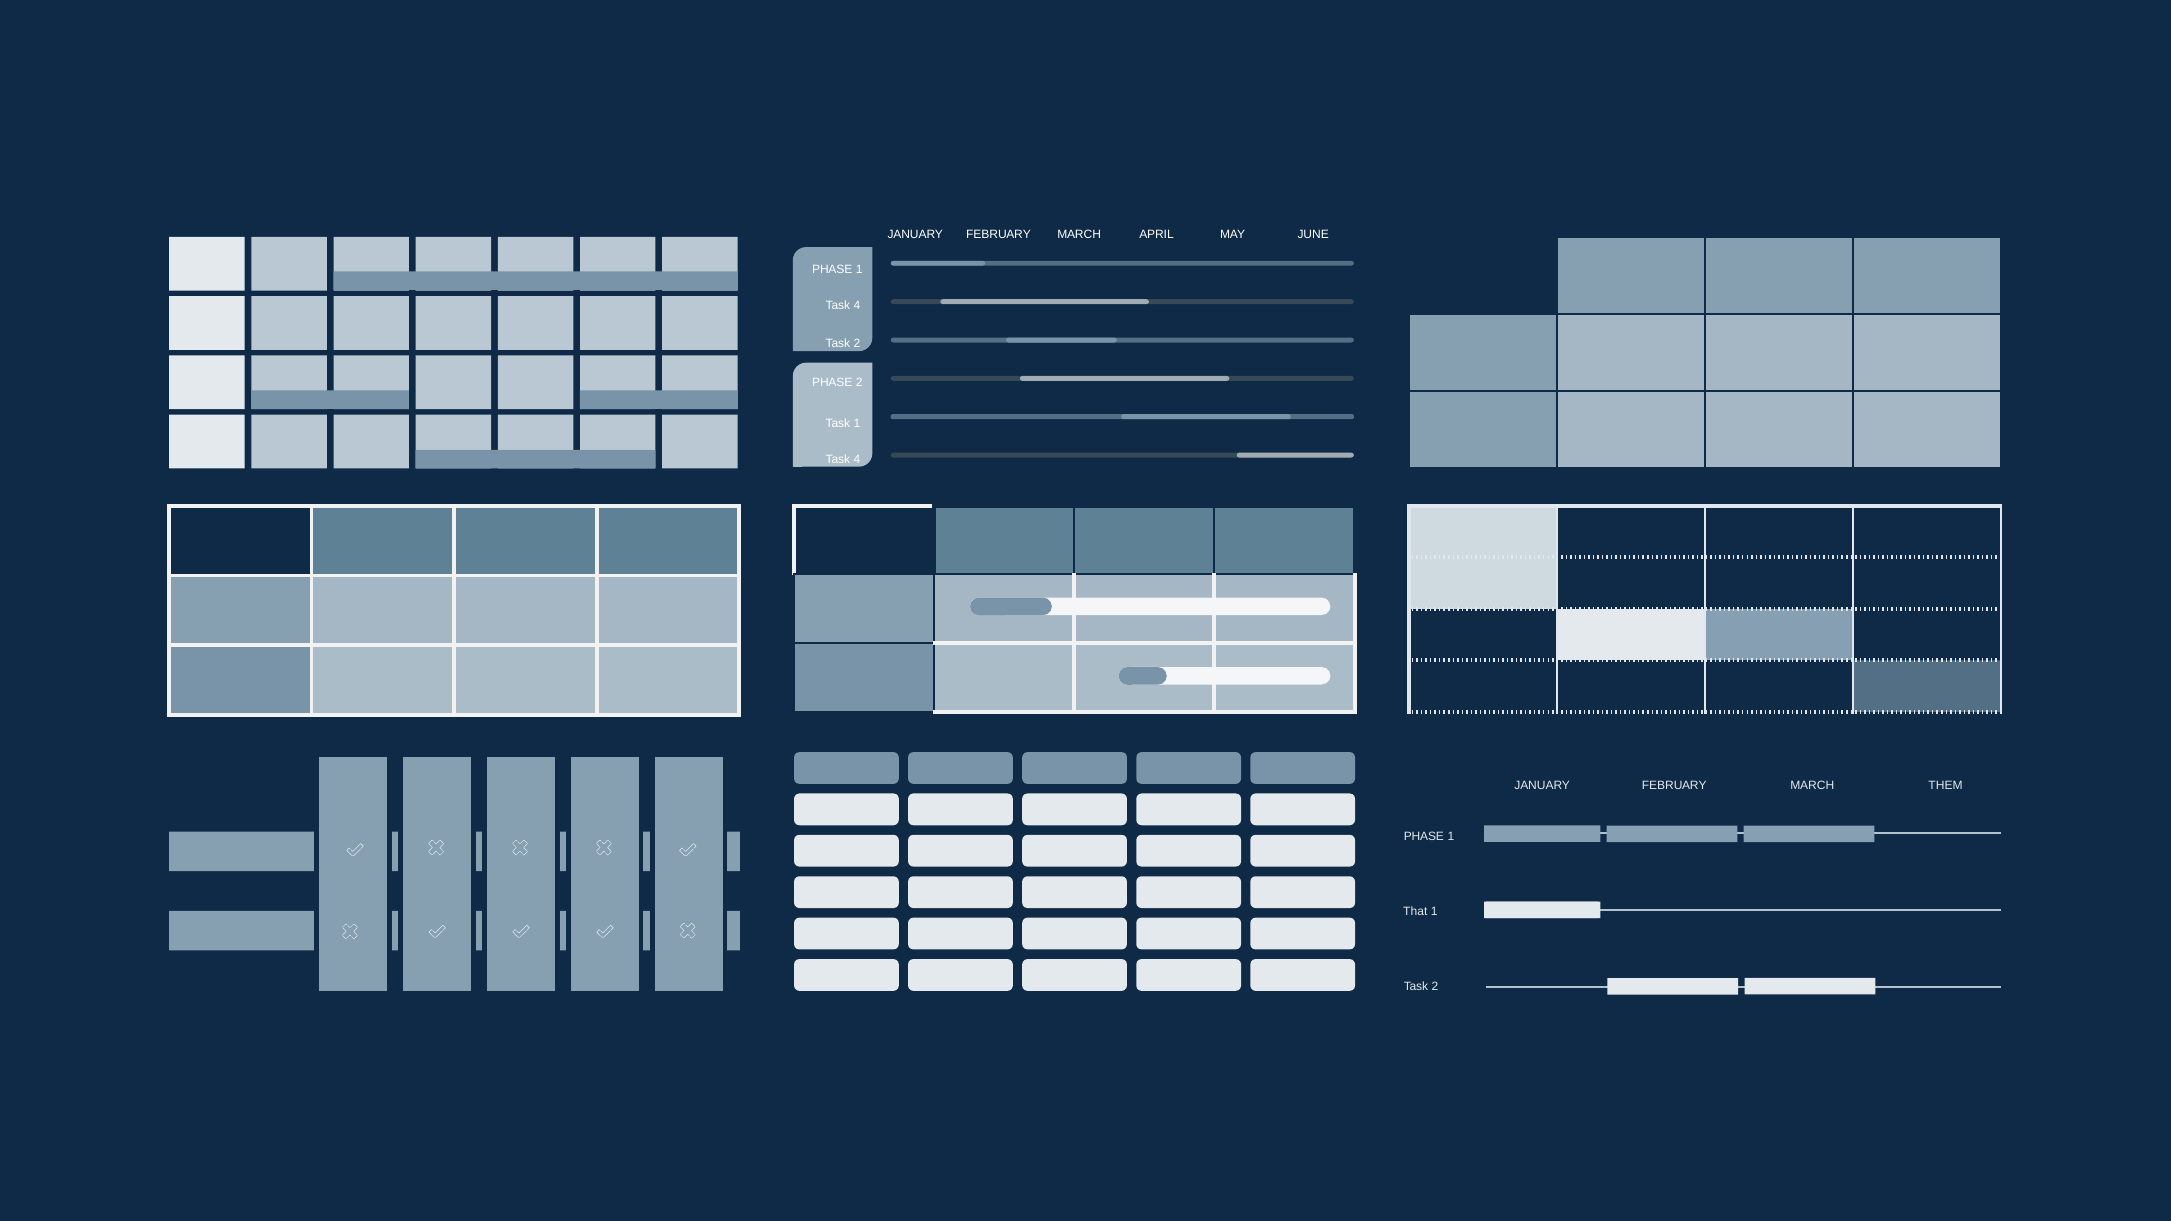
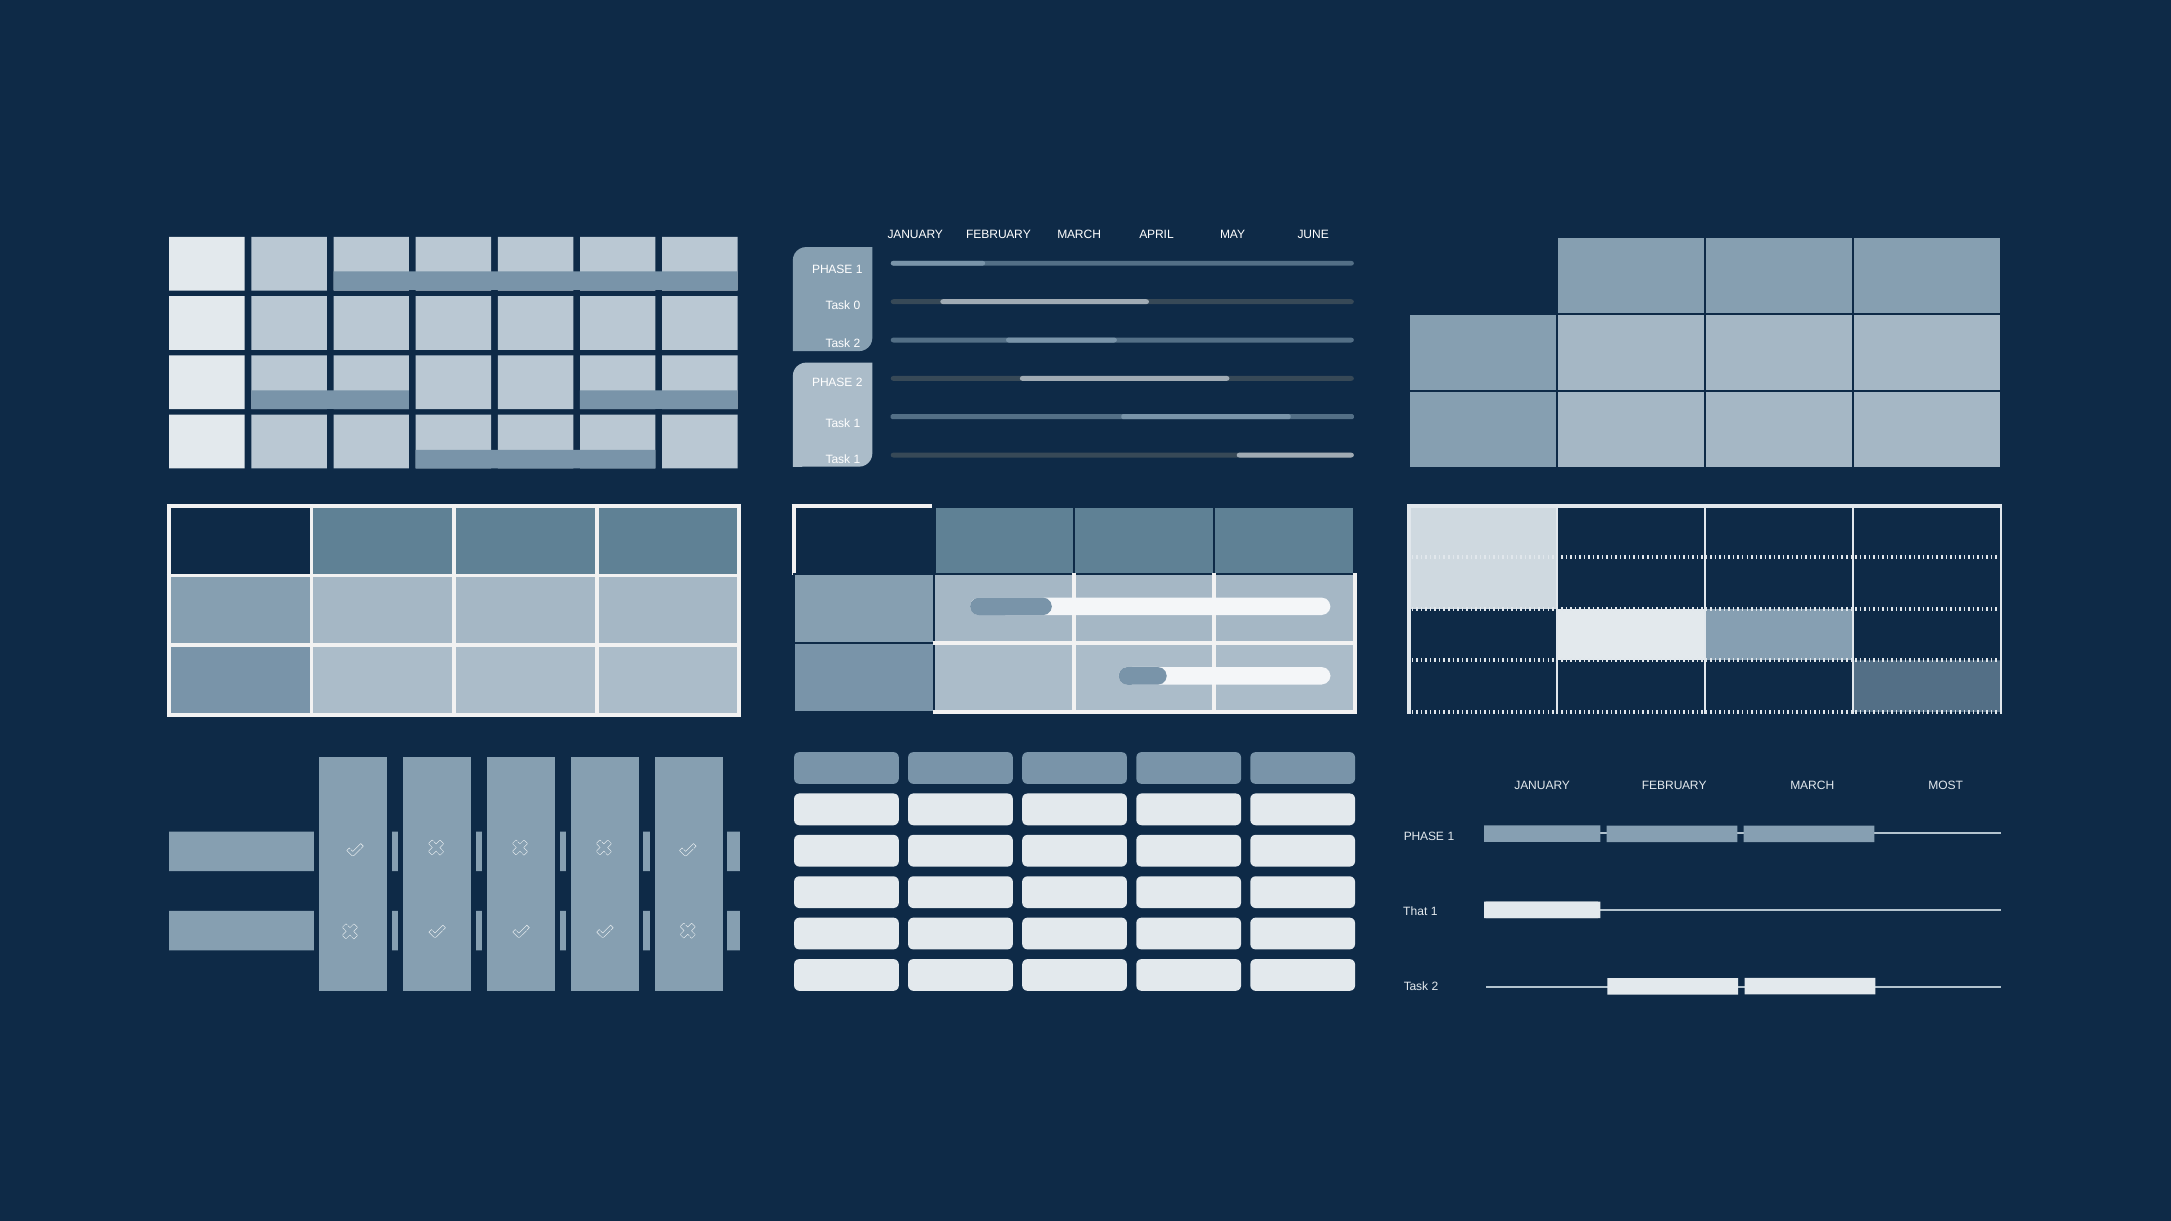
4: 4 -> 0 (857, 306)
4: 4 -> 1 (857, 460)
THEM: THEM -> MOST (1946, 786)
